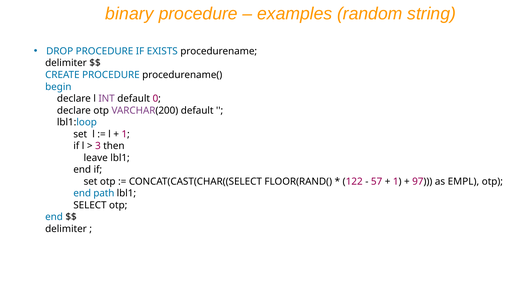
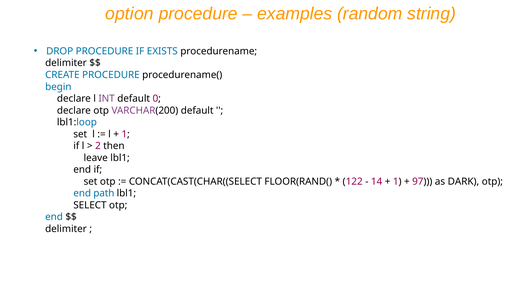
binary: binary -> option (129, 14)
3: 3 -> 2 (98, 146)
57: 57 -> 14 (377, 181)
EMPL: EMPL -> DARK (463, 181)
